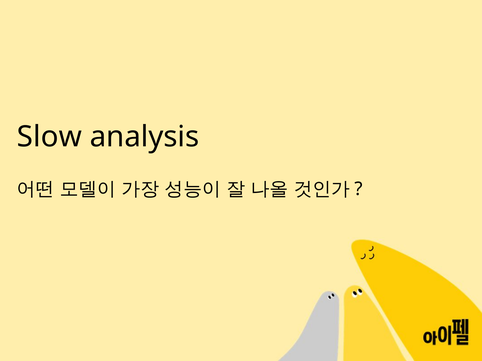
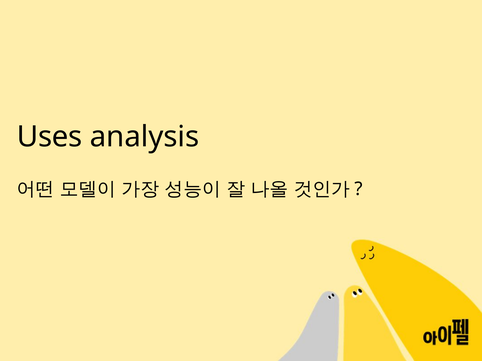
Slow: Slow -> Uses (50, 137)
